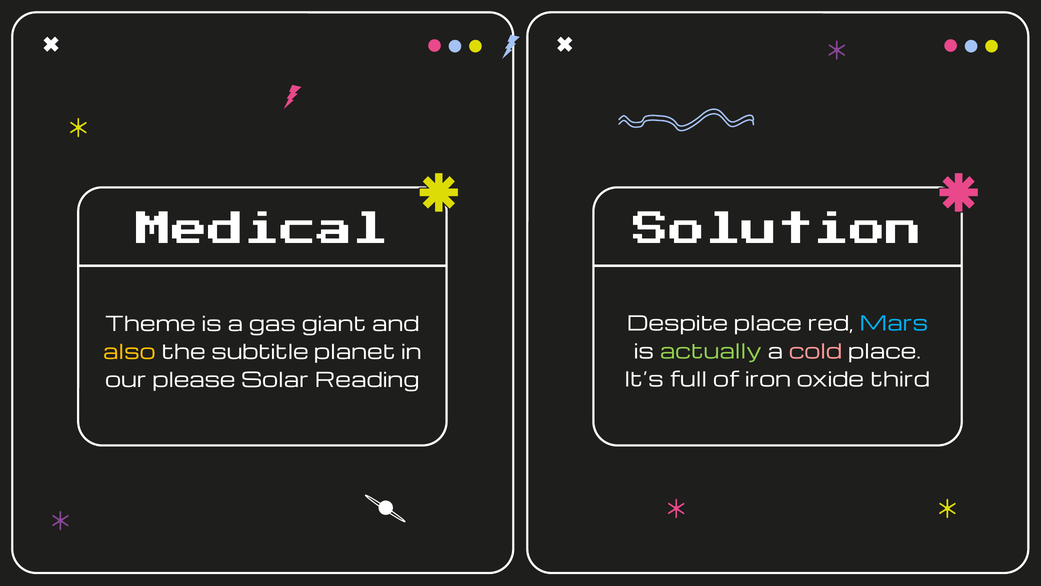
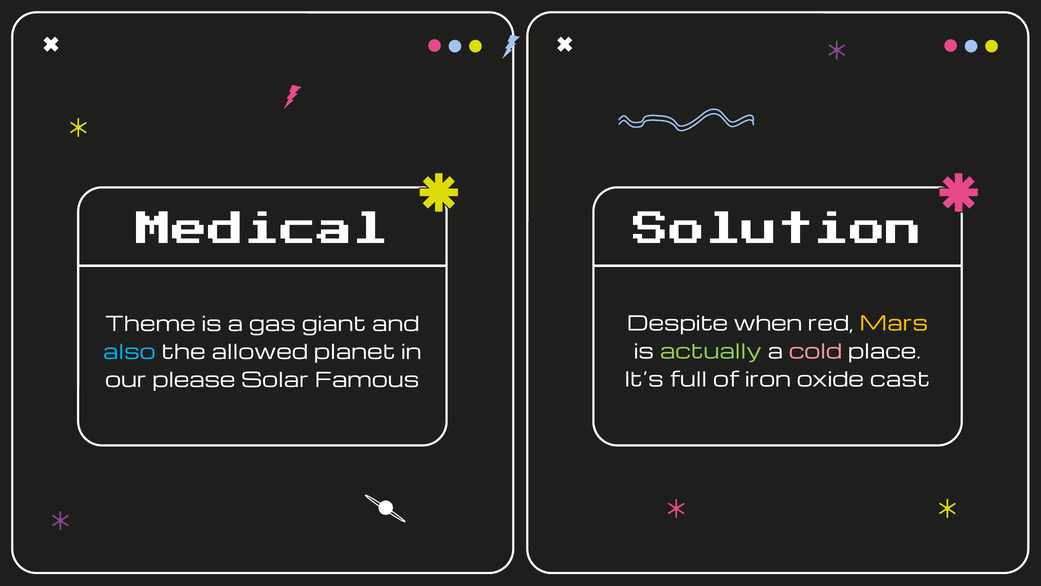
Despite place: place -> when (768, 324)
Mars colour: light blue -> yellow (894, 324)
also colour: yellow -> light blue (129, 353)
subtitle: subtitle -> allowed (260, 353)
third: third -> cast (900, 380)
Reading: Reading -> Famous (367, 380)
